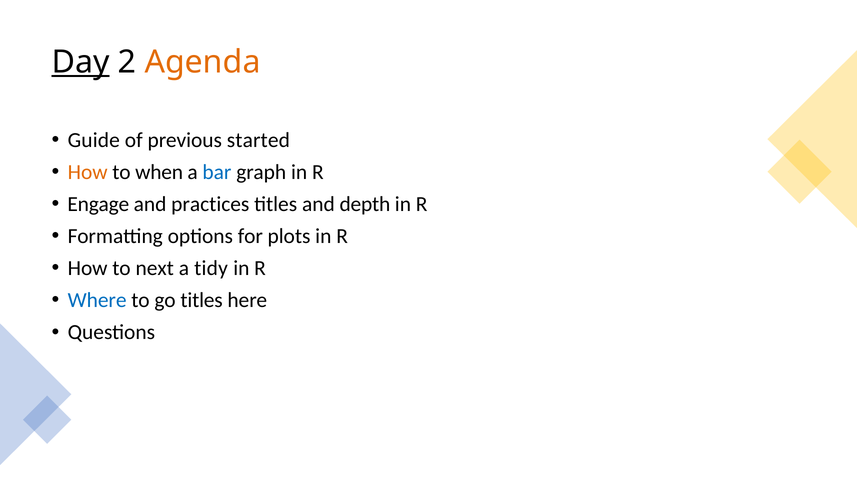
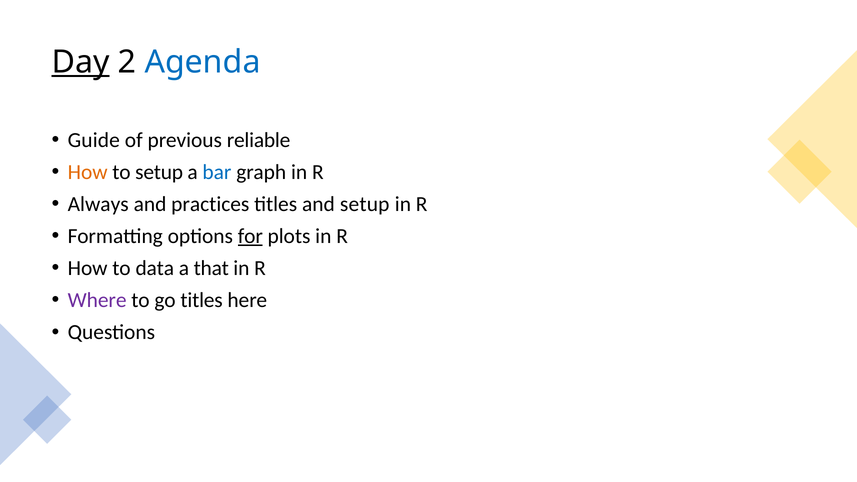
Agenda colour: orange -> blue (203, 62)
started: started -> reliable (259, 140)
to when: when -> setup (159, 172)
Engage: Engage -> Always (98, 204)
and depth: depth -> setup (365, 204)
for underline: none -> present (250, 236)
next: next -> data (155, 268)
tidy: tidy -> that (211, 268)
Where colour: blue -> purple (97, 300)
